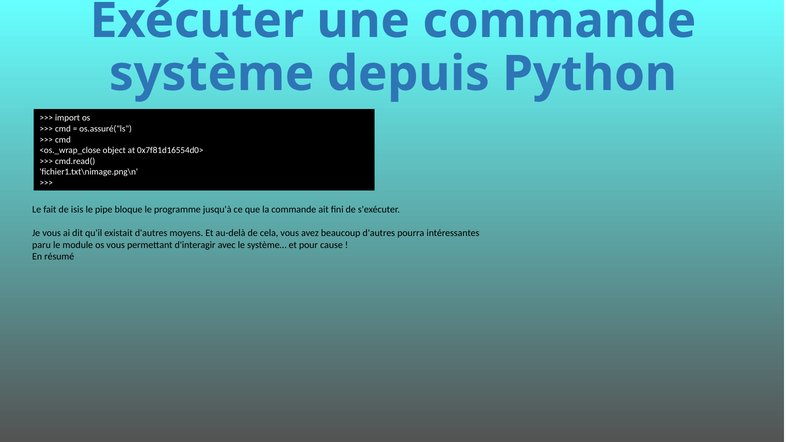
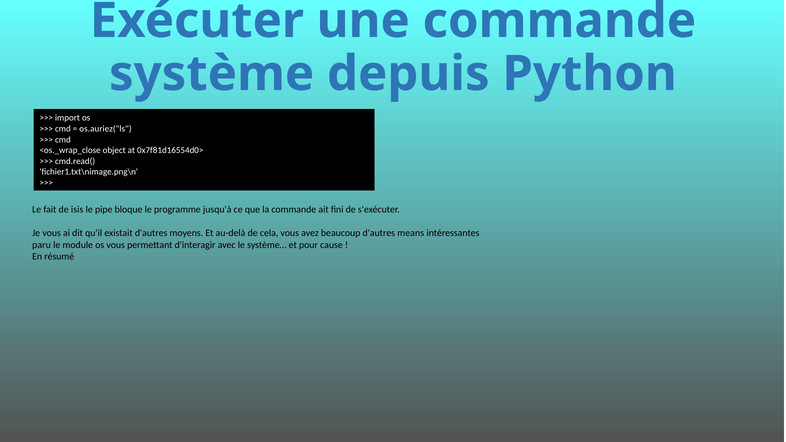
os.assuré("ls: os.assuré("ls -> os.auriez("ls (106, 129)
pourra: pourra -> means (411, 233)
